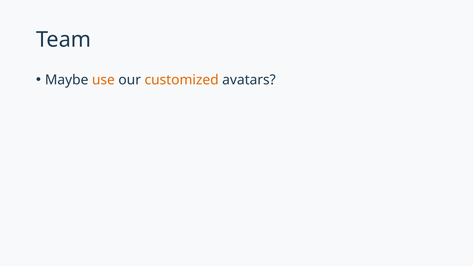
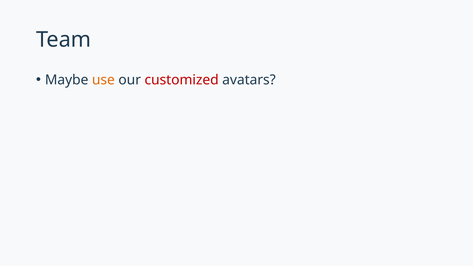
customized colour: orange -> red (182, 80)
